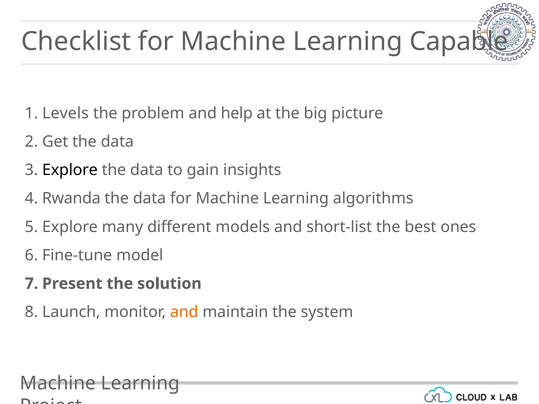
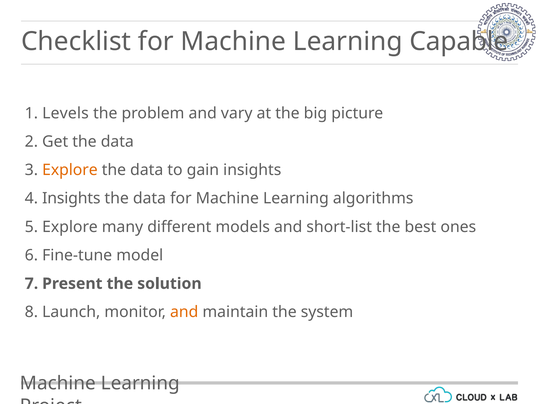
help: help -> vary (237, 113)
Explore colour: black -> orange (70, 170)
Rwanda: Rwanda -> Insights (71, 199)
